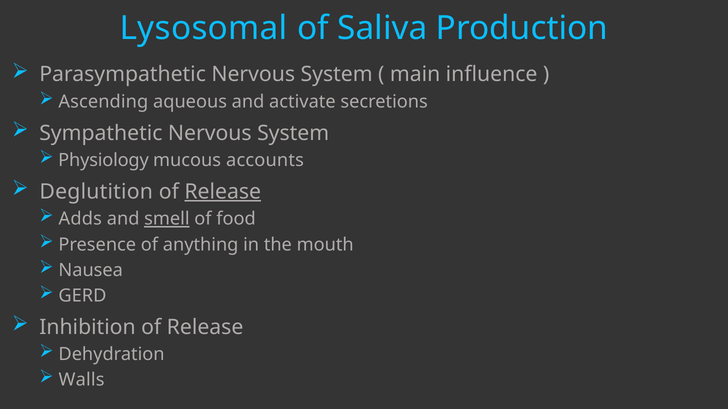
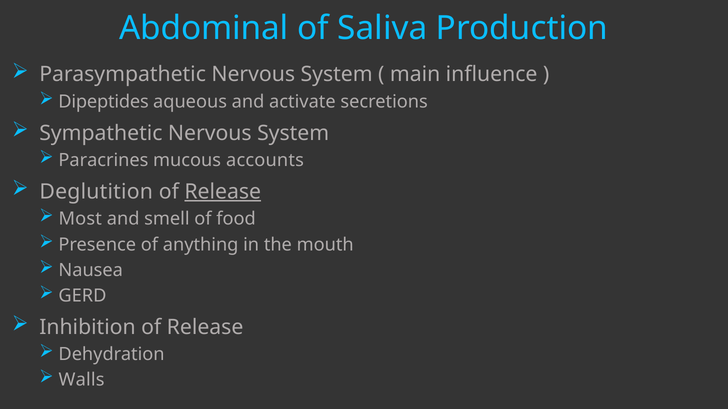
Lysosomal: Lysosomal -> Abdominal (204, 28)
Ascending: Ascending -> Dipeptides (104, 102)
Physiology: Physiology -> Paracrines (103, 160)
Adds: Adds -> Most (80, 219)
smell underline: present -> none (167, 219)
